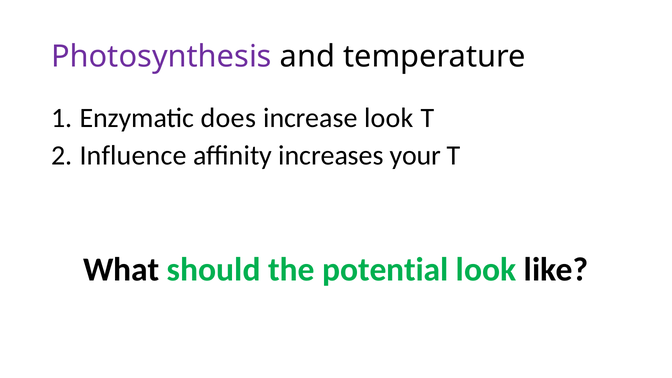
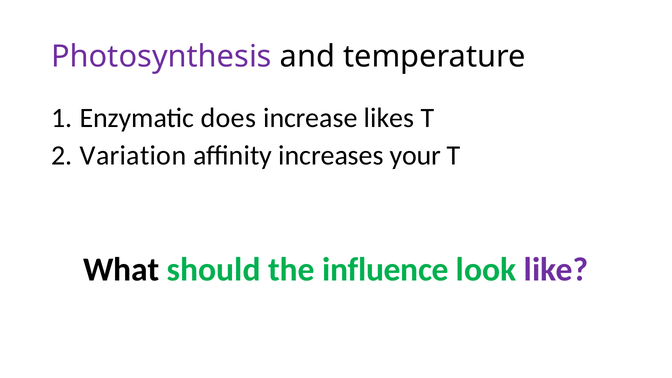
increase look: look -> likes (389, 118)
Influence: Influence -> Variation (133, 155)
potential: potential -> influence (385, 269)
like colour: black -> purple (556, 269)
